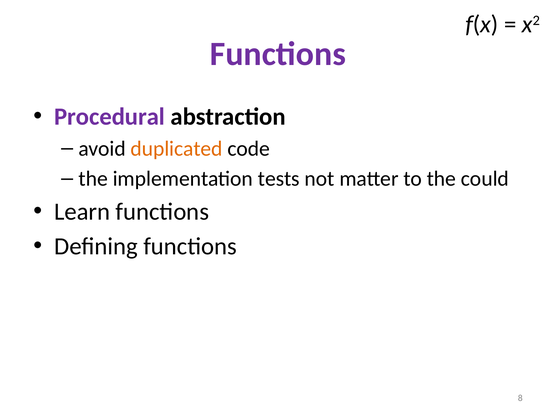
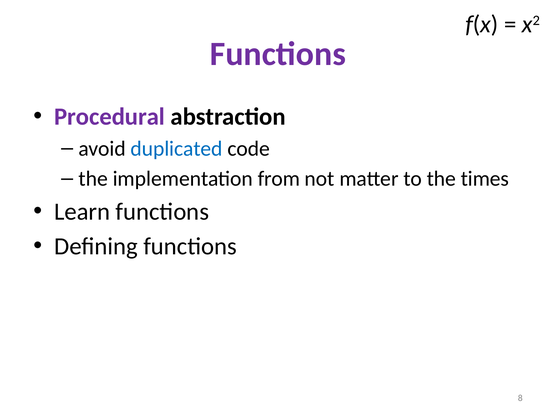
duplicated colour: orange -> blue (177, 149)
tests: tests -> from (279, 179)
could: could -> times (485, 179)
